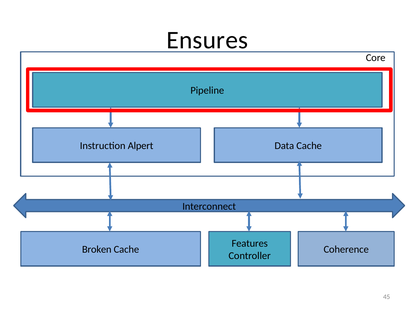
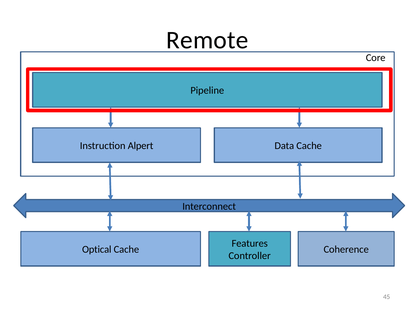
Ensures: Ensures -> Remote (207, 40)
Broken: Broken -> Optical (97, 250)
